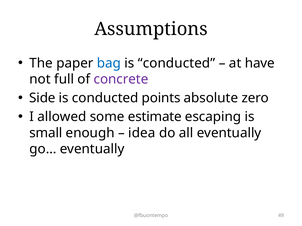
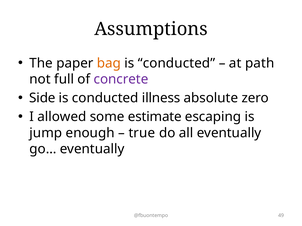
bag colour: blue -> orange (109, 63)
have: have -> path (260, 63)
points: points -> illness (161, 98)
small: small -> jump (46, 133)
idea: idea -> true (142, 133)
